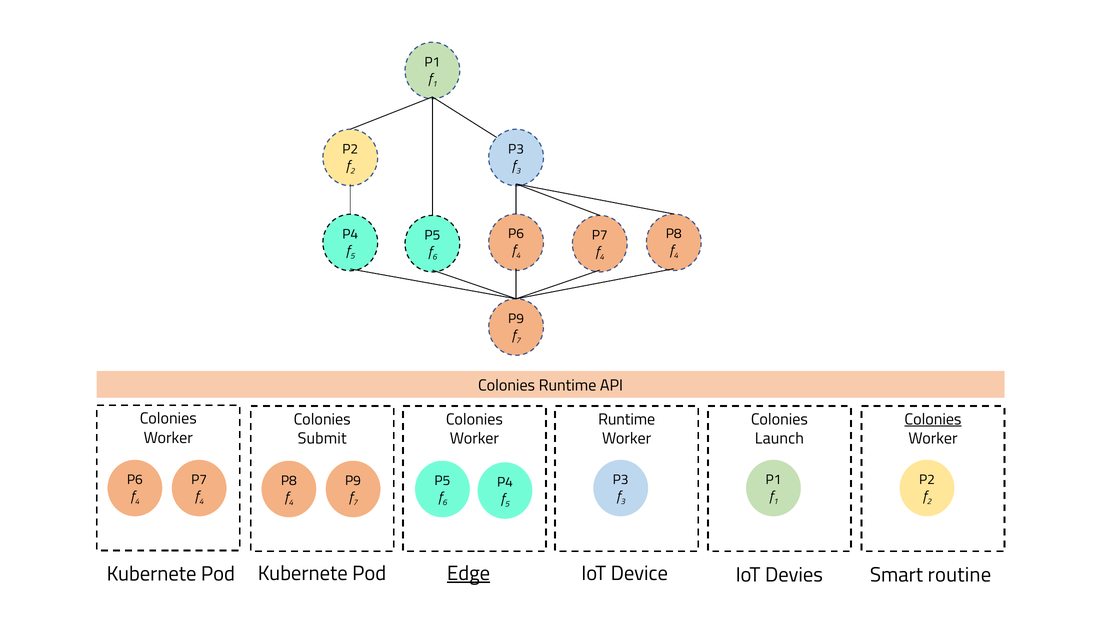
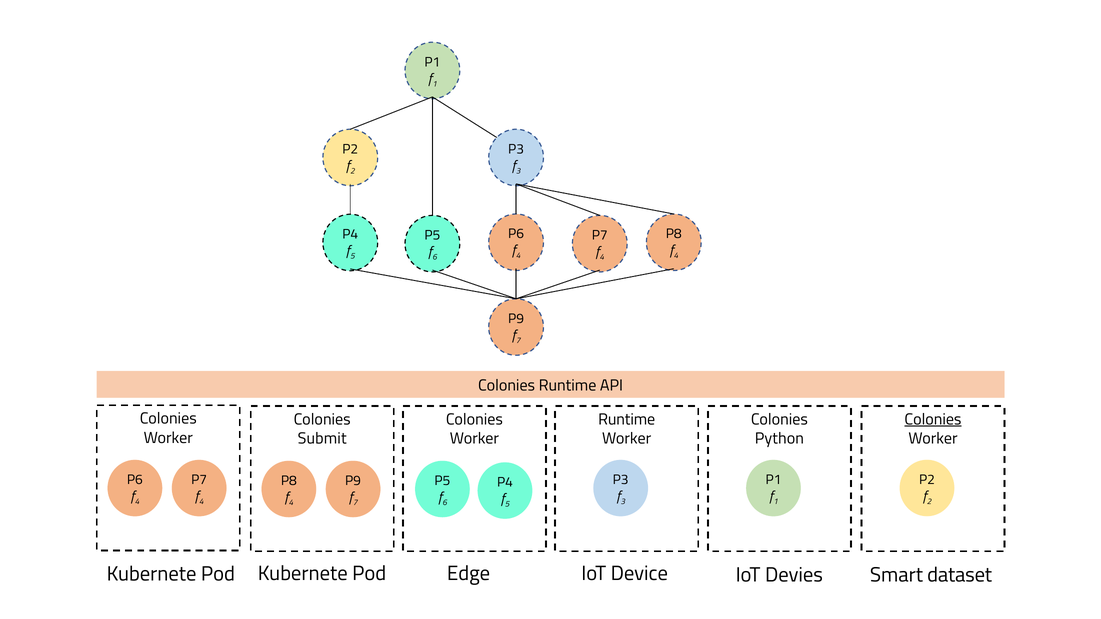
Launch: Launch -> Python (779, 439)
Edge underline: present -> none (469, 574)
routine: routine -> dataset (960, 575)
